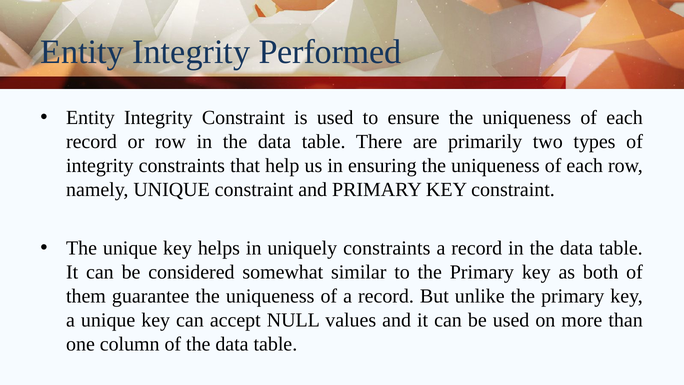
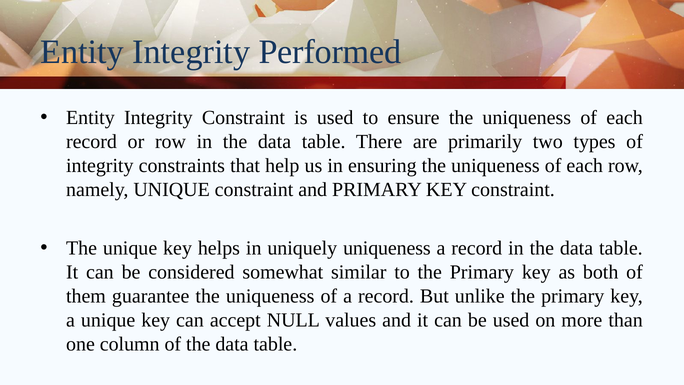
uniquely constraints: constraints -> uniqueness (387, 248)
